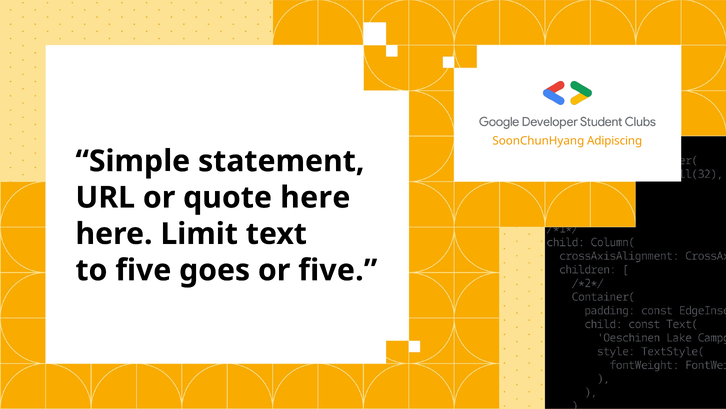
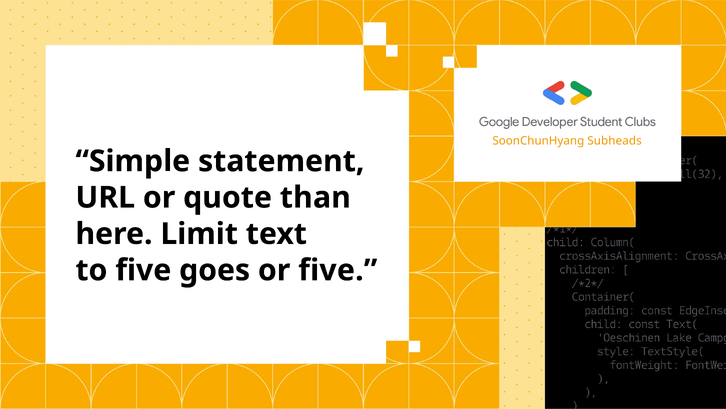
Adipiscing: Adipiscing -> Subheads (615, 141)
quote here: here -> than (315, 197)
